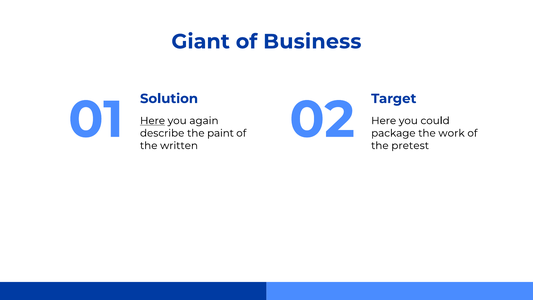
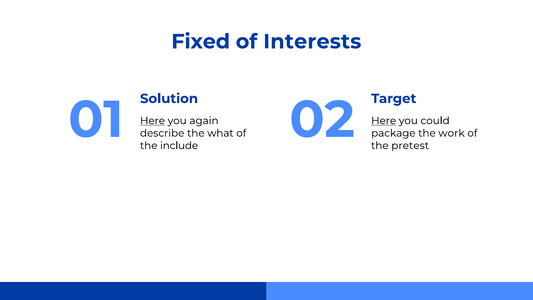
Giant: Giant -> Fixed (201, 42)
Business: Business -> Interests (312, 42)
Here underline: none -> present (384, 121)
paint: paint -> what (220, 133)
written: written -> include (179, 146)
